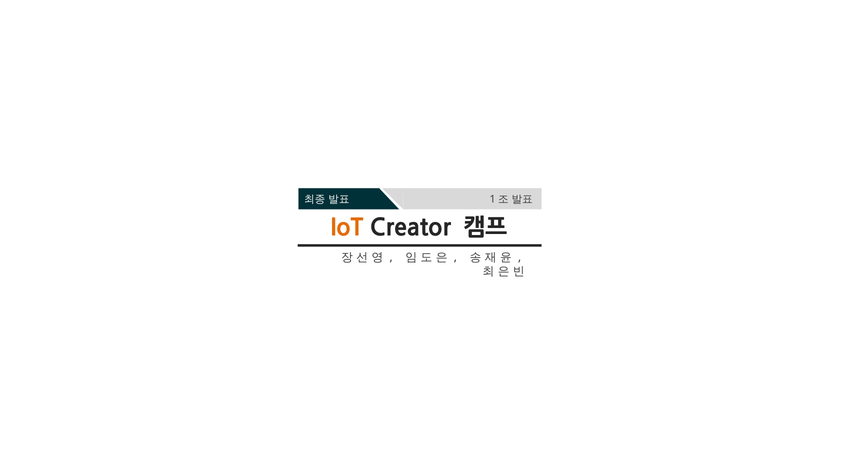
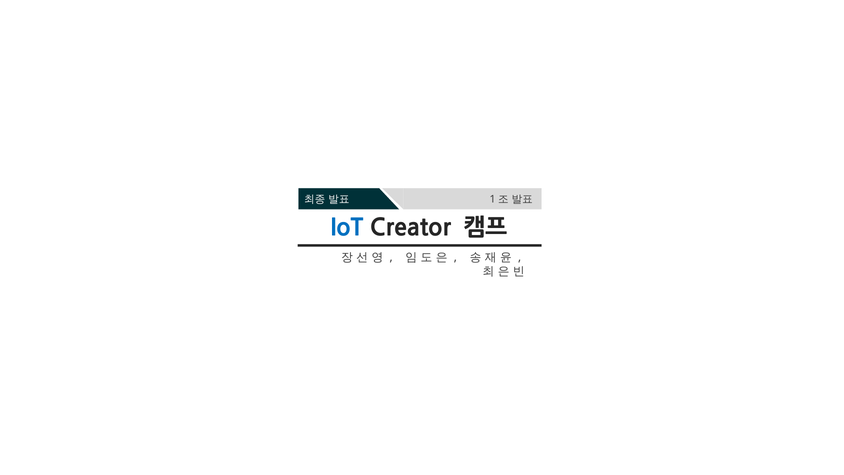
IoT colour: orange -> blue (347, 228)
